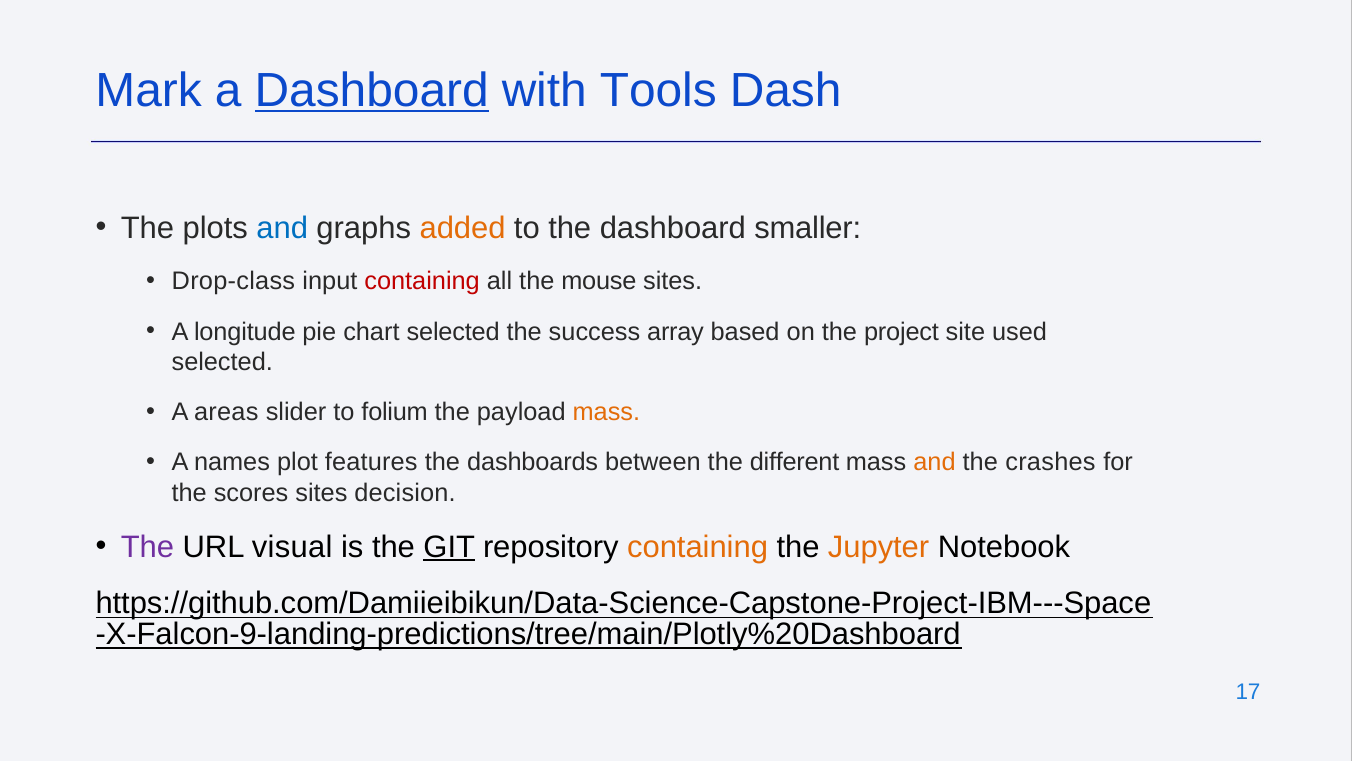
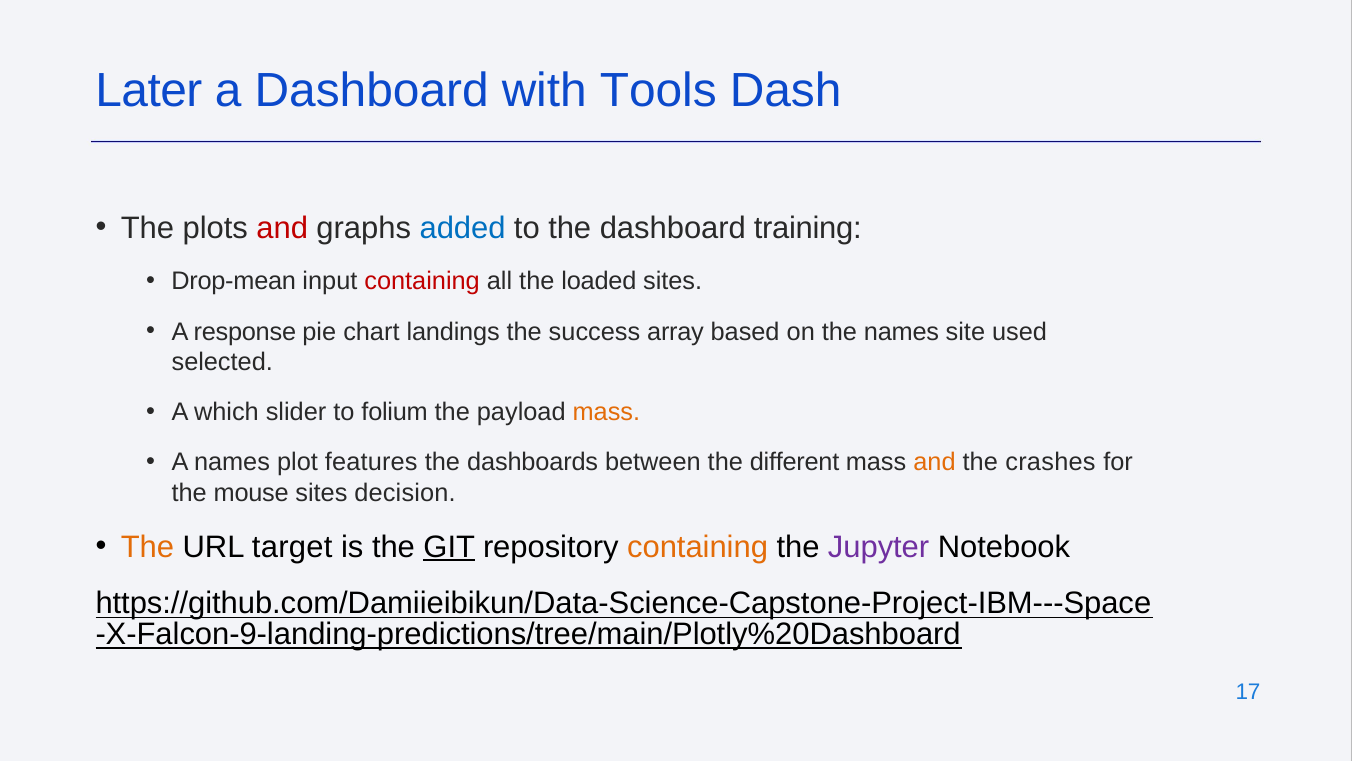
Mark: Mark -> Later (149, 90)
Dashboard underline: present -> none (372, 90)
and colour: blue -> red (282, 228)
added colour: orange -> blue (463, 228)
smaller: smaller -> training (808, 228)
Drop-class: Drop-class -> Drop-mean (234, 281)
mouse: mouse -> loaded (599, 281)
longitude: longitude -> response (245, 331)
chart selected: selected -> landings (453, 331)
the project: project -> names (902, 331)
areas: areas -> which (226, 412)
scores: scores -> mouse (251, 493)
The colour: purple -> orange (148, 546)
visual: visual -> target (292, 546)
Jupyter colour: orange -> purple (879, 546)
